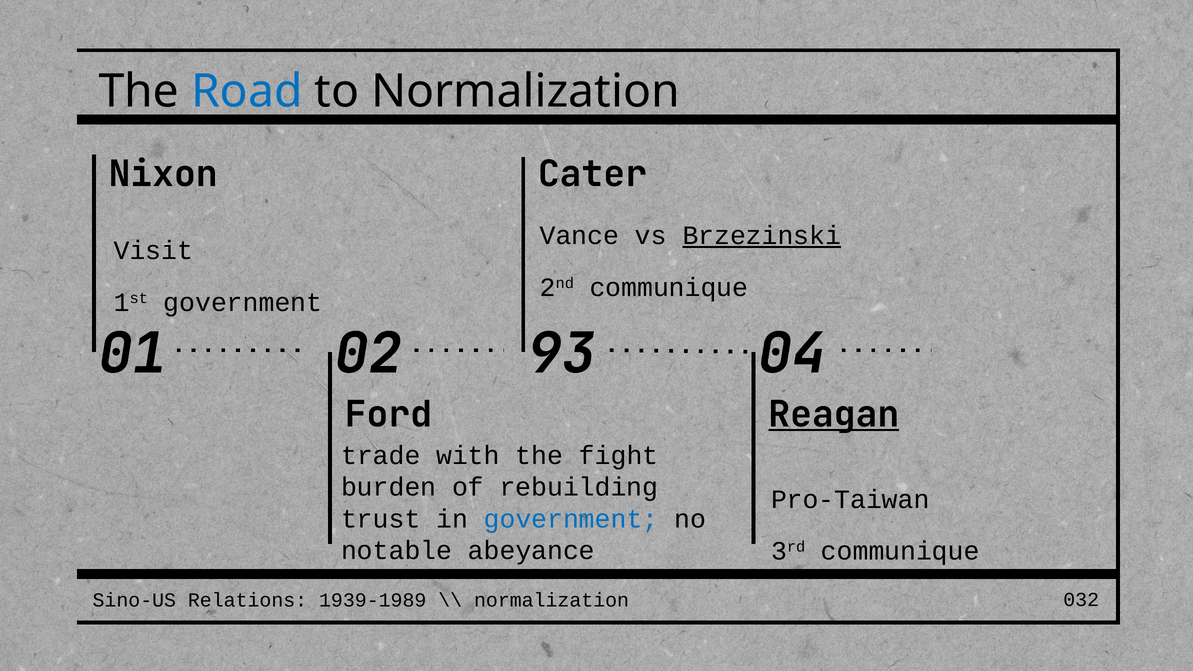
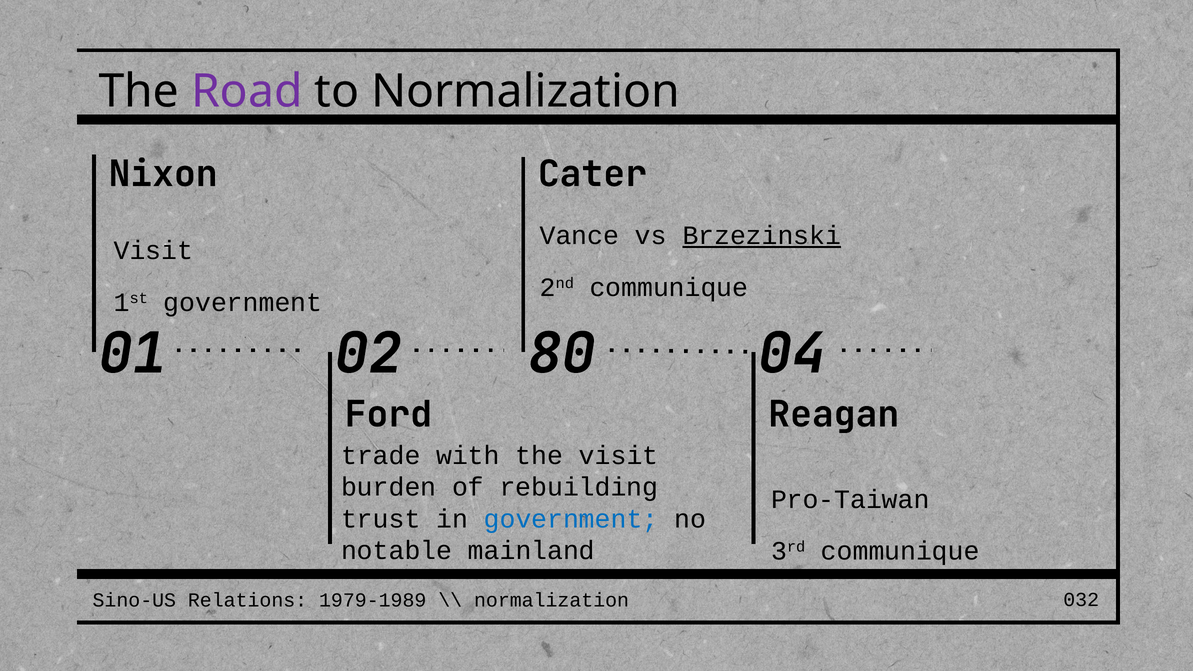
Road colour: blue -> purple (247, 92)
93: 93 -> 80 (562, 354)
Reagan underline: present -> none (834, 414)
the fight: fight -> visit (619, 455)
abeyance: abeyance -> mainland (531, 551)
1939-1989: 1939-1989 -> 1979-1989 (373, 601)
